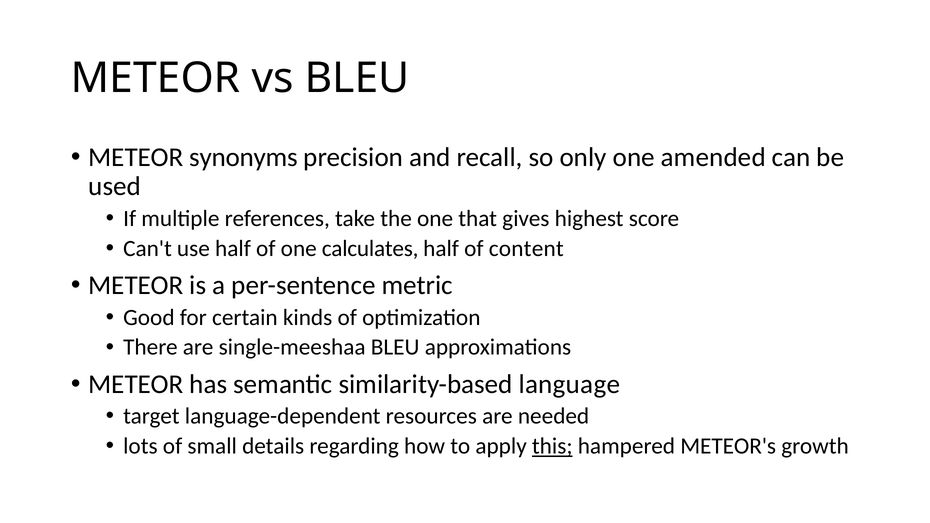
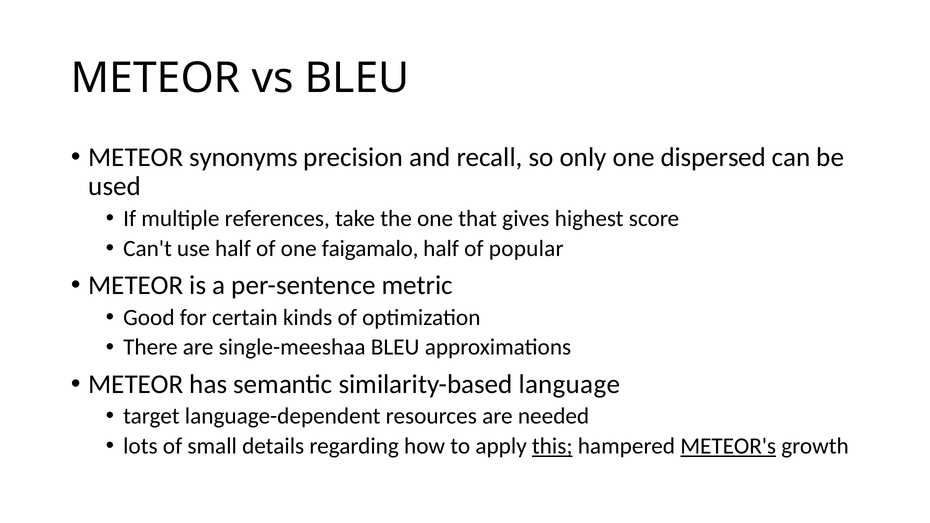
amended: amended -> dispersed (713, 157)
calculates: calculates -> faigamalo (370, 249)
content: content -> popular (526, 249)
METEOR's underline: none -> present (728, 446)
